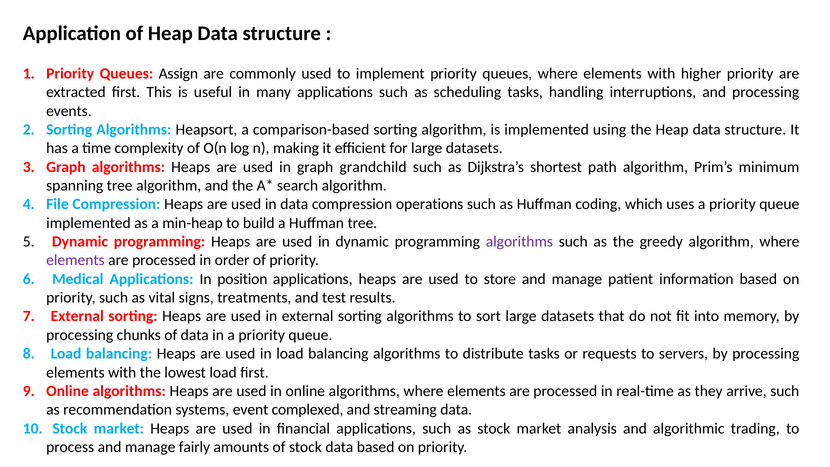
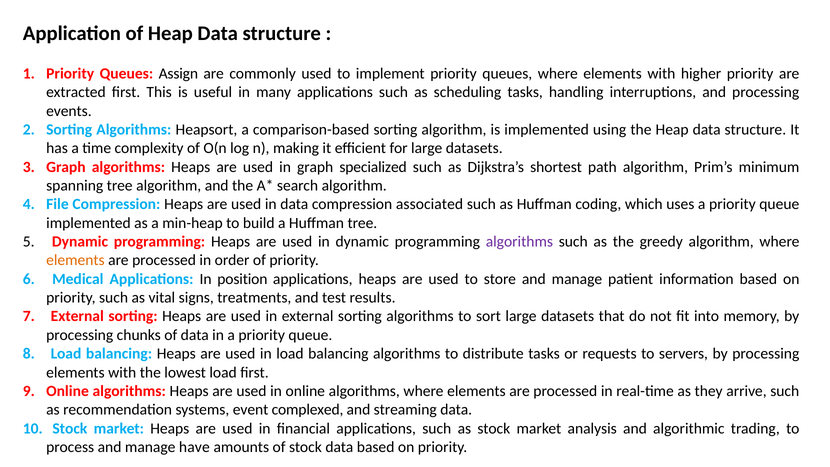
grandchild: grandchild -> specialized (373, 167)
operations: operations -> associated (430, 204)
elements colour: purple -> orange (75, 260)
fairly: fairly -> have (194, 447)
